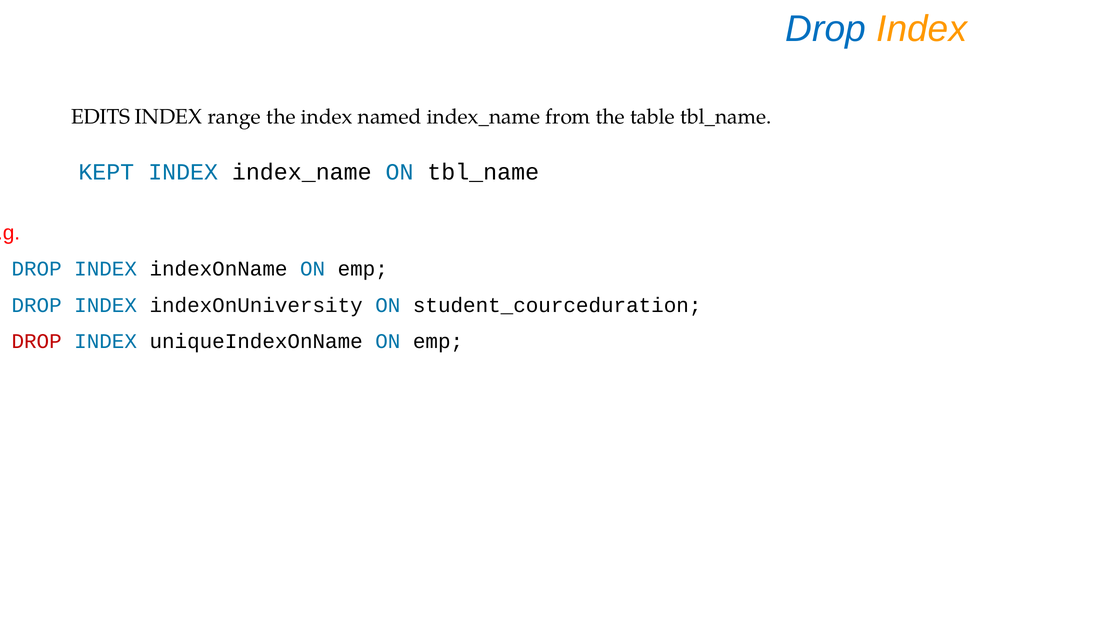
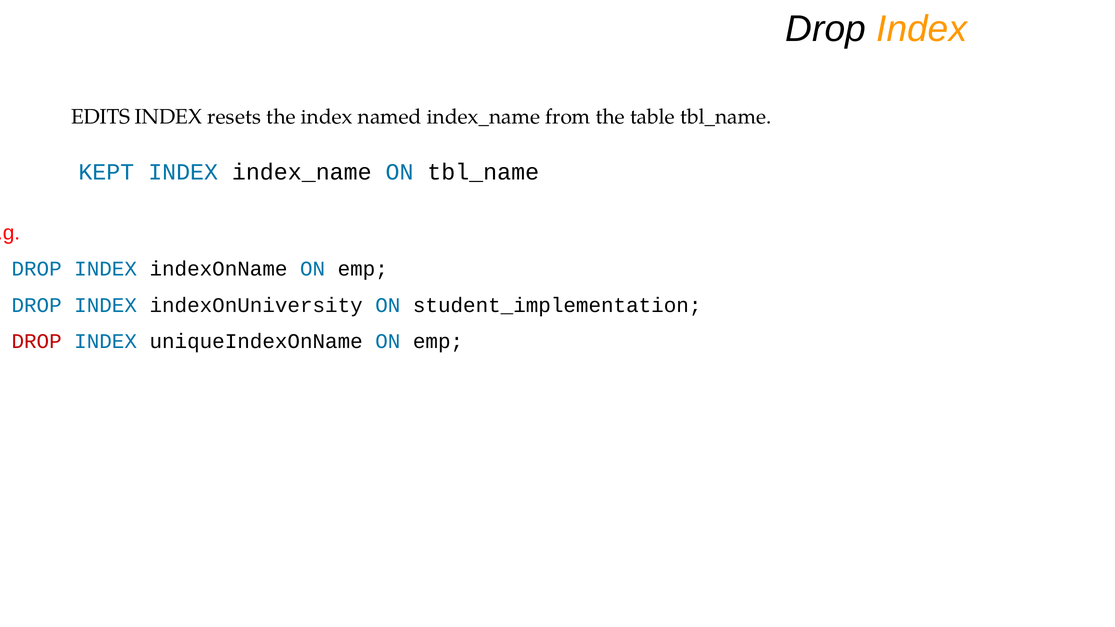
Drop colour: blue -> black (826, 29)
range: range -> resets (234, 117)
student_courceduration: student_courceduration -> student_implementation (557, 305)
